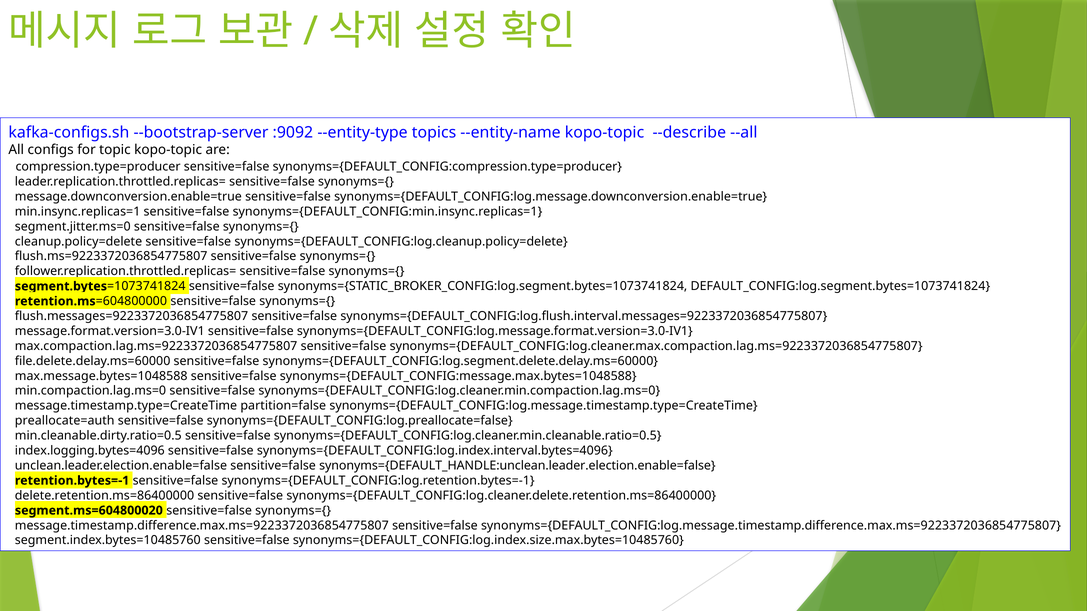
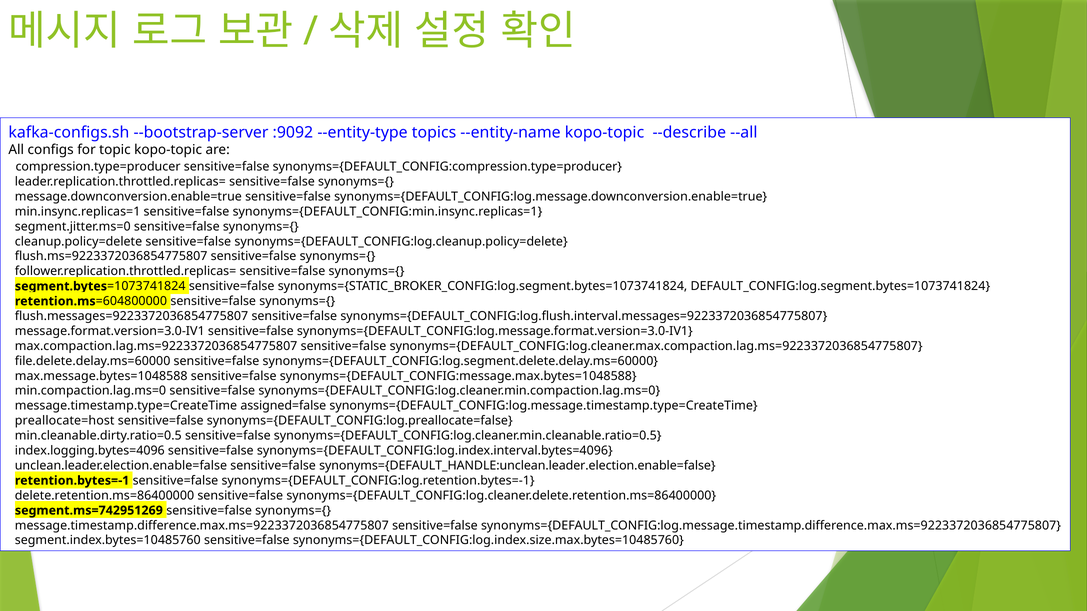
partition=false: partition=false -> assigned=false (283, 406)
preallocate=auth: preallocate=auth -> preallocate=host (65, 421)
segment.ms=604800020: segment.ms=604800020 -> segment.ms=742951269 (89, 511)
